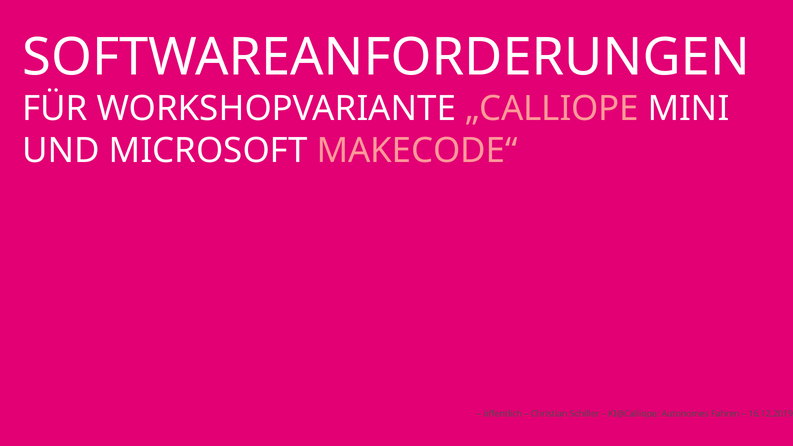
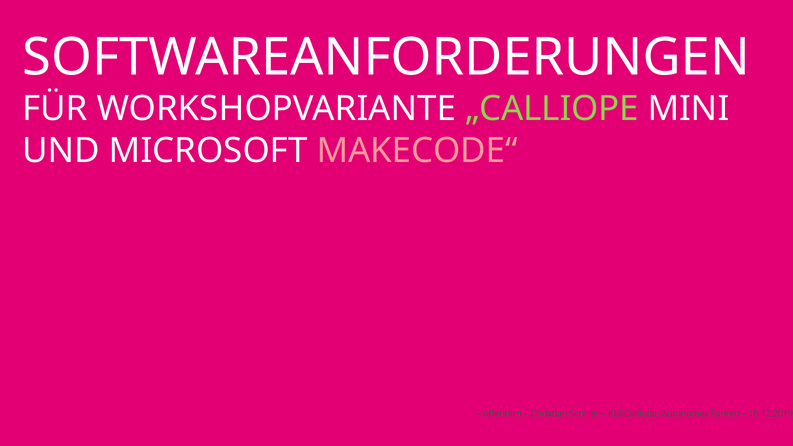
„CALLIOPE colour: pink -> light green (552, 109)
